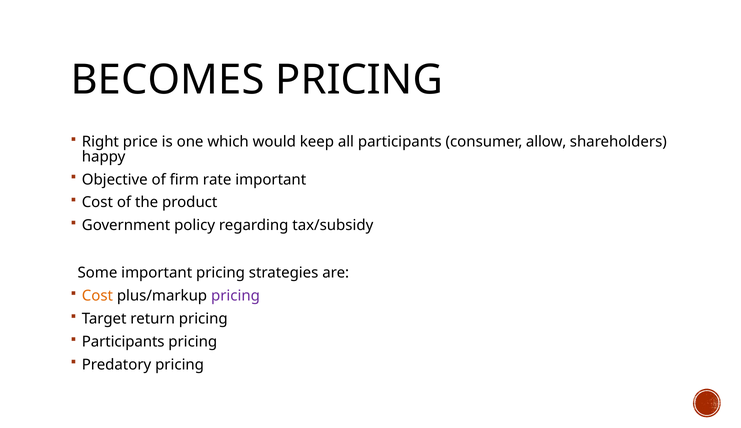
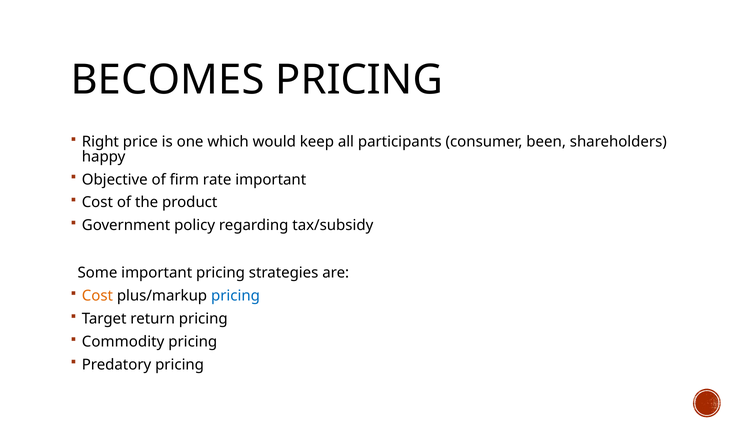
allow: allow -> been (546, 142)
pricing colour: purple -> blue (235, 296)
Participants: Participants -> Commodity (123, 342)
